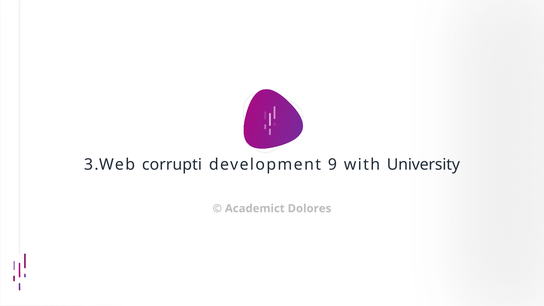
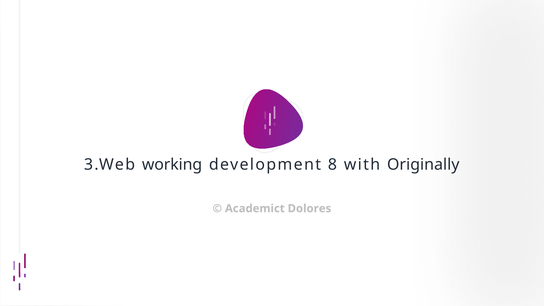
corrupti: corrupti -> working (172, 165)
9: 9 -> 8 (332, 165)
University: University -> Originally (423, 165)
